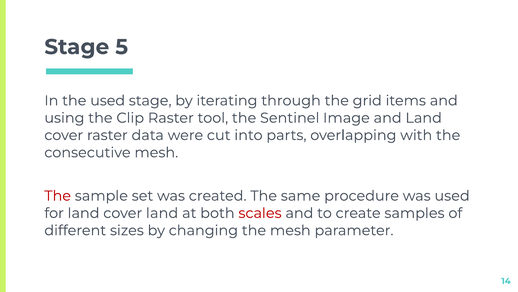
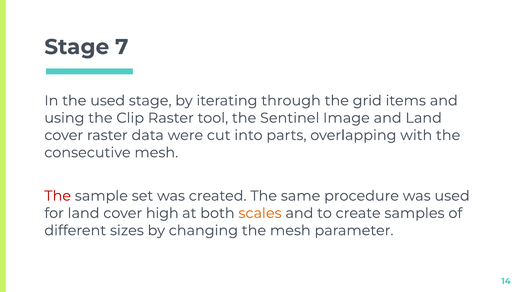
5: 5 -> 7 (122, 47)
cover land: land -> high (162, 213)
scales colour: red -> orange (260, 213)
